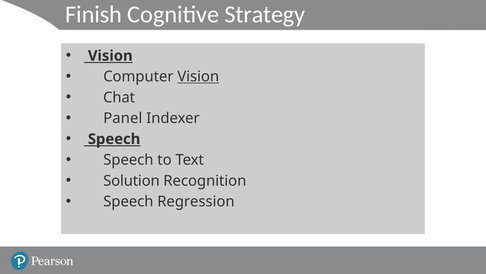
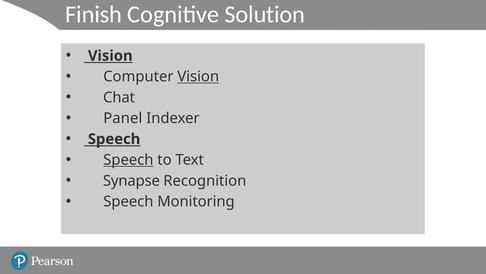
Strategy: Strategy -> Solution (265, 14)
Speech underline: none -> present (128, 160)
Solution: Solution -> Synapse (131, 180)
Regression: Regression -> Monitoring (196, 201)
